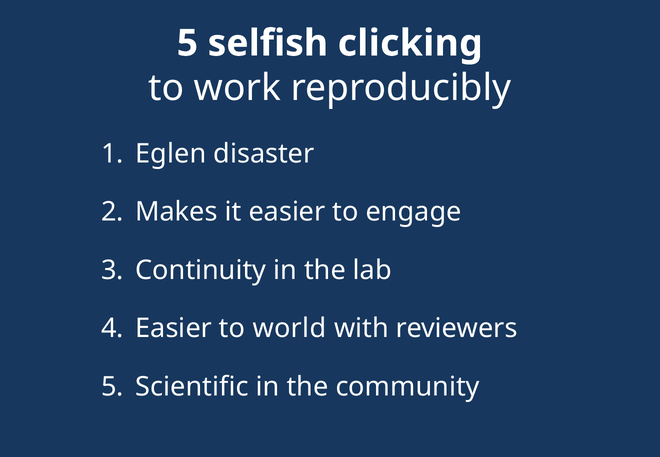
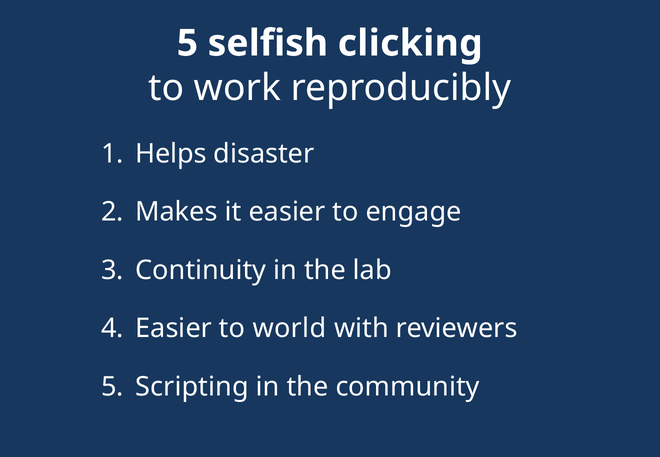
Eglen: Eglen -> Helps (171, 154)
Scientific: Scientific -> Scripting (192, 387)
